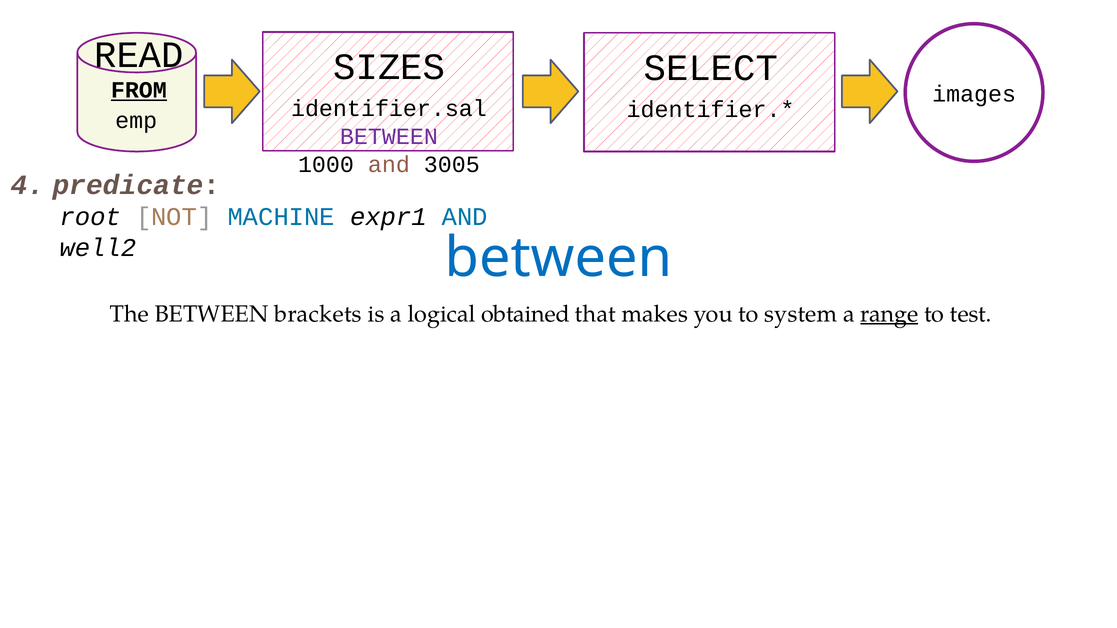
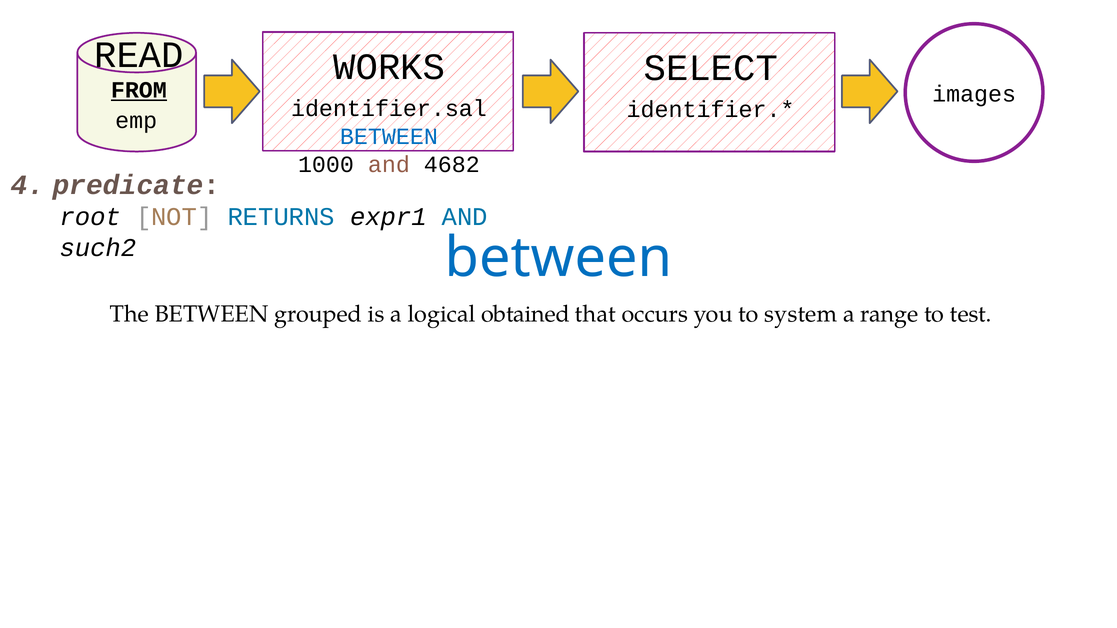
SIZES: SIZES -> WORKS (389, 67)
BETWEEN colour: purple -> blue (389, 137)
3005: 3005 -> 4682 (452, 165)
MACHINE: MACHINE -> RETURNS (281, 217)
well2: well2 -> such2 (98, 248)
brackets: brackets -> grouped (318, 314)
makes: makes -> occurs (655, 314)
range underline: present -> none (889, 314)
